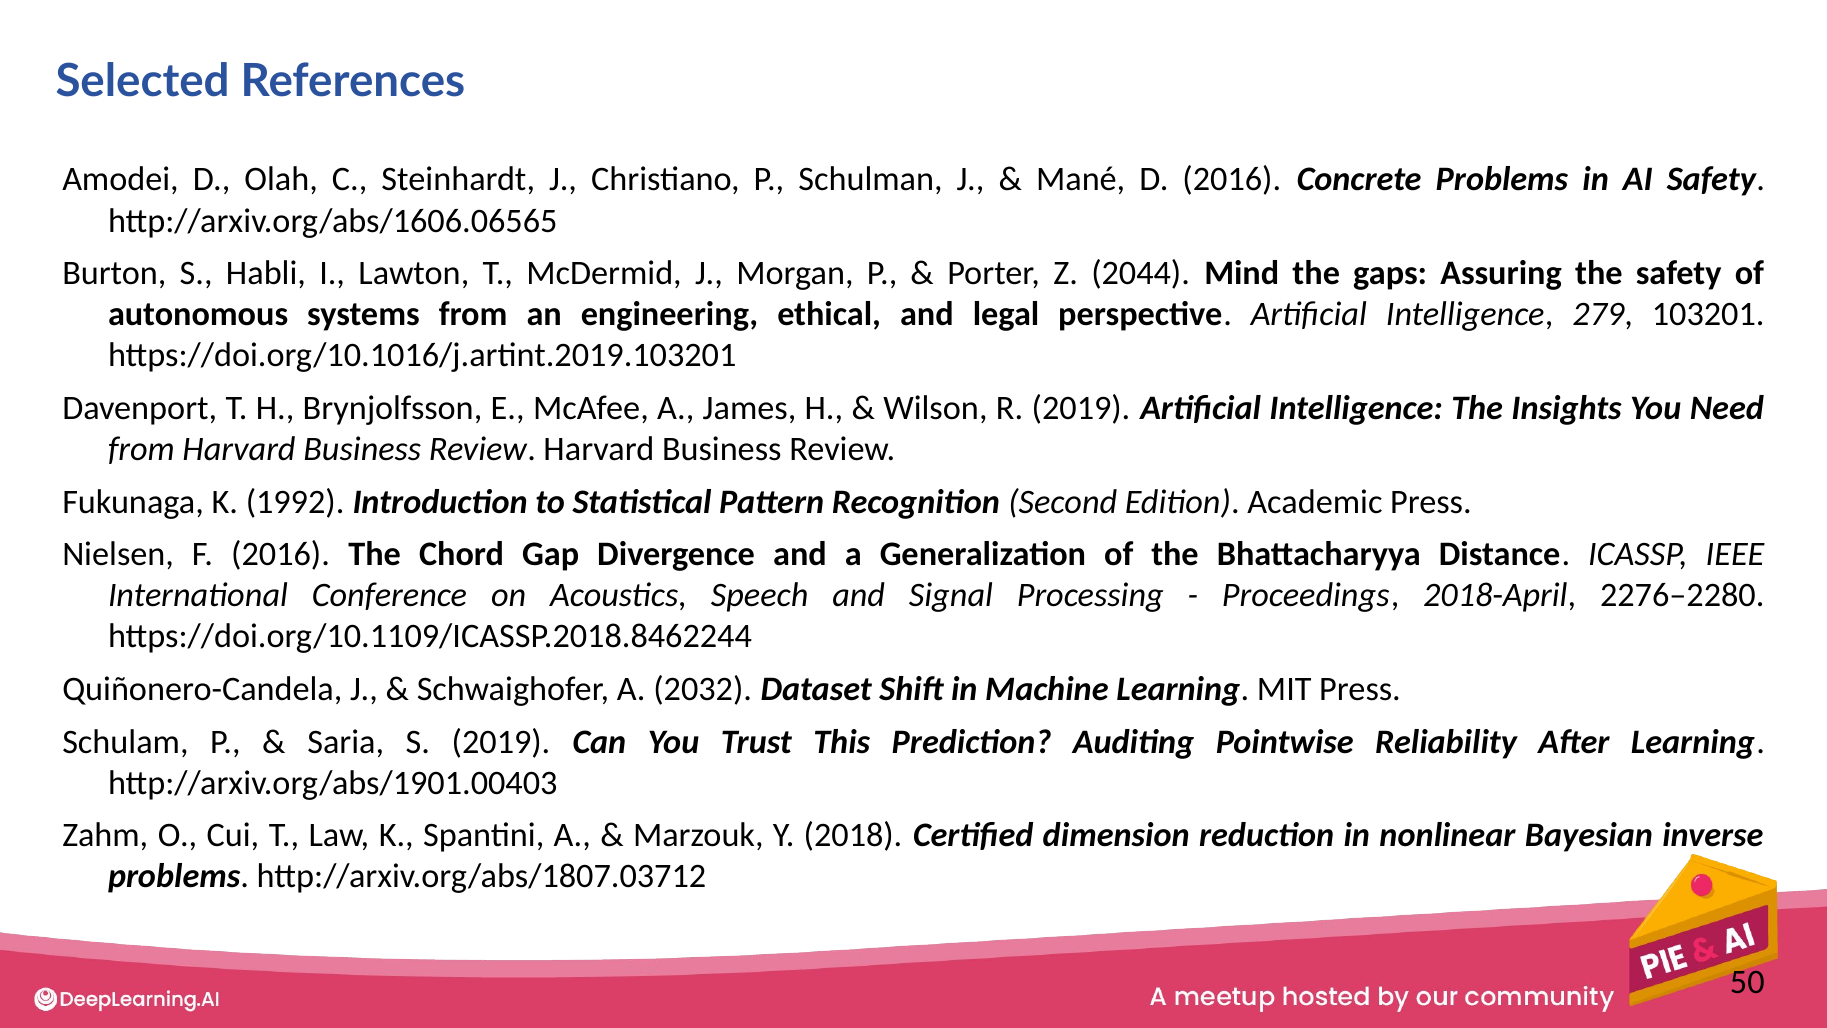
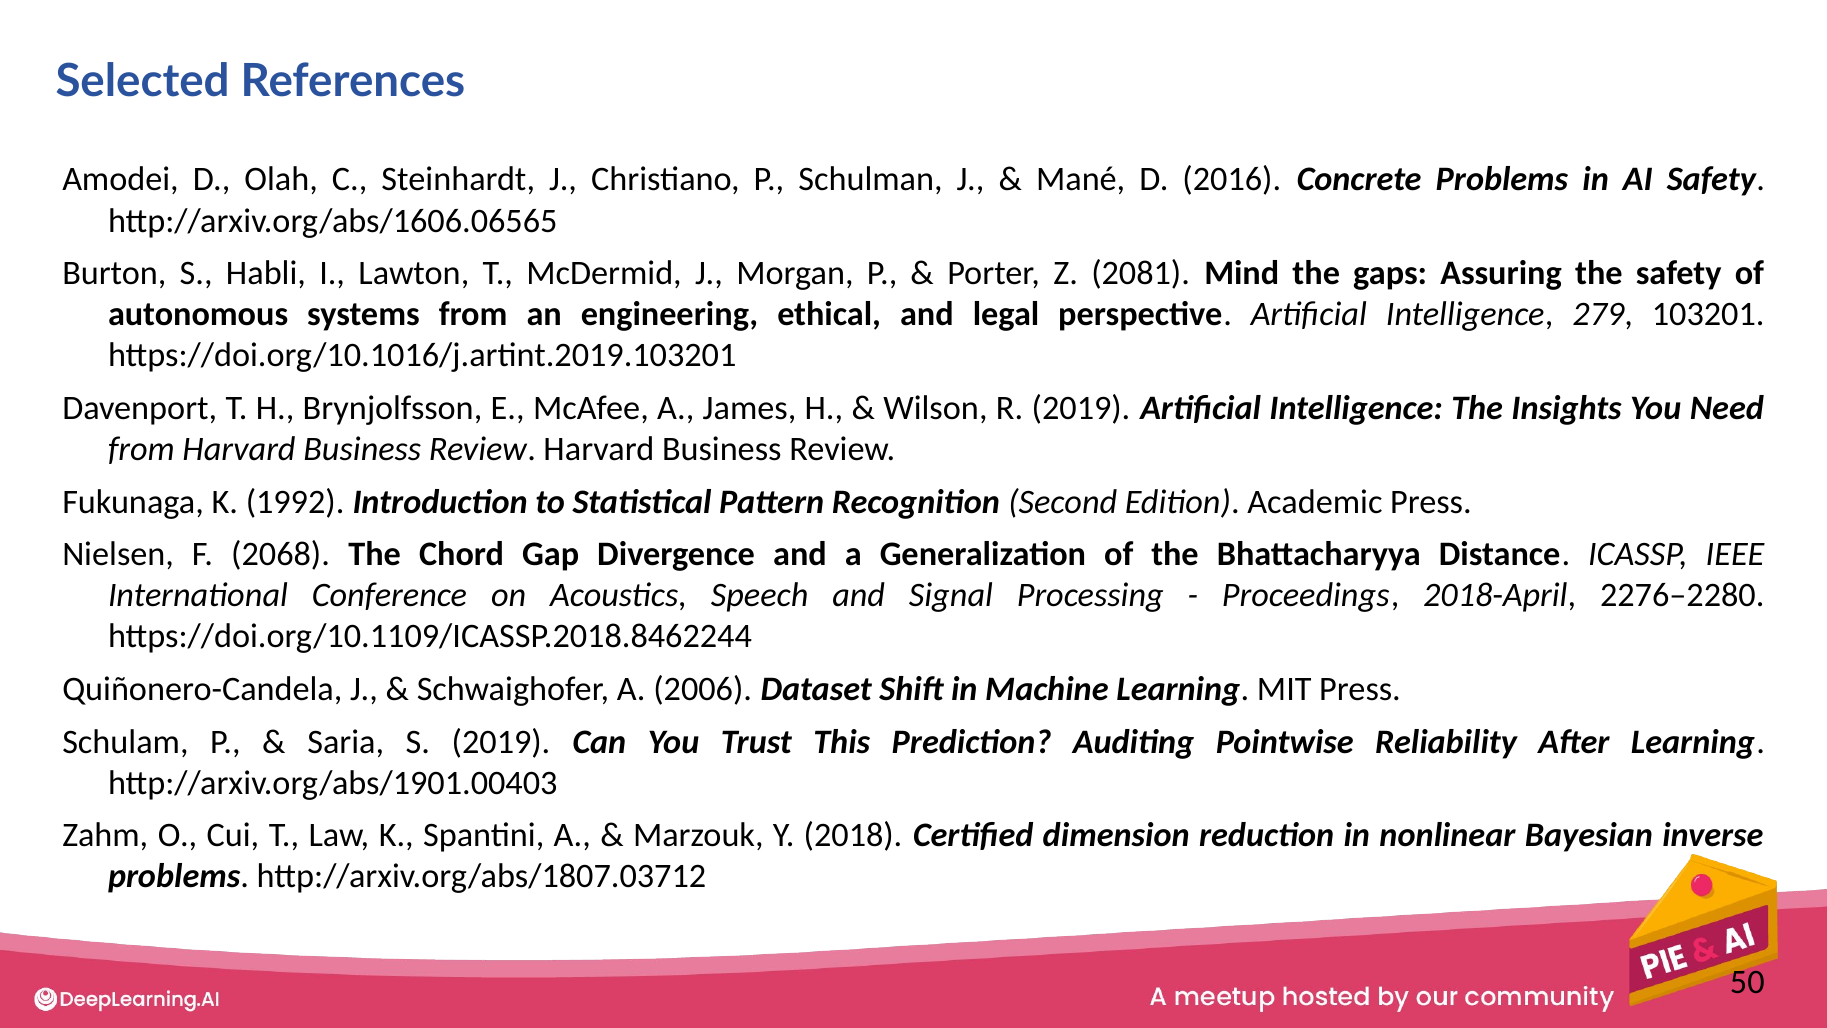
2044: 2044 -> 2081 (1141, 273)
F 2016: 2016 -> 2068 (281, 554)
2032: 2032 -> 2006 (703, 689)
